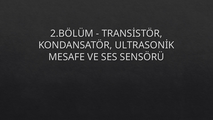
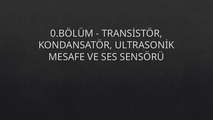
2.BÖLÜM: 2.BÖLÜM -> 0.BÖLÜM (72, 33)
